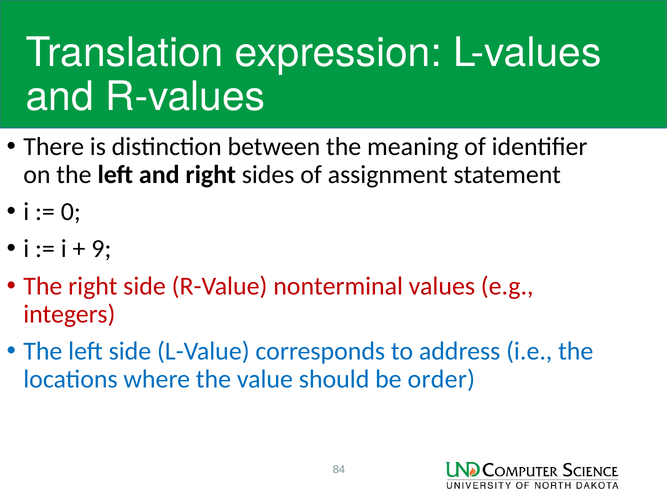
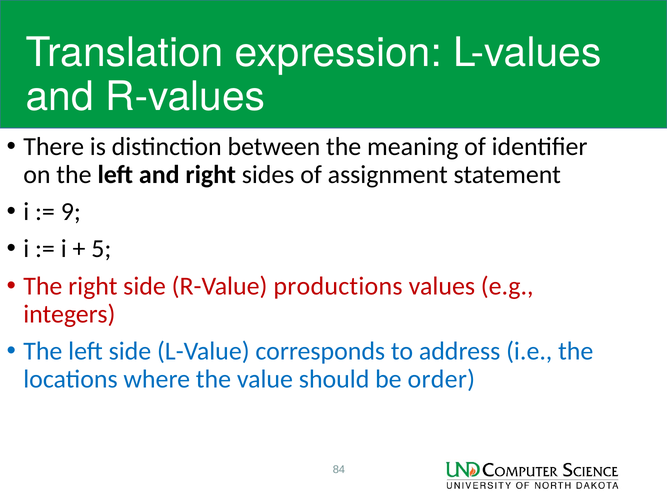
0: 0 -> 9 (71, 212)
9: 9 -> 5 (101, 249)
nonterminal: nonterminal -> productions (338, 286)
